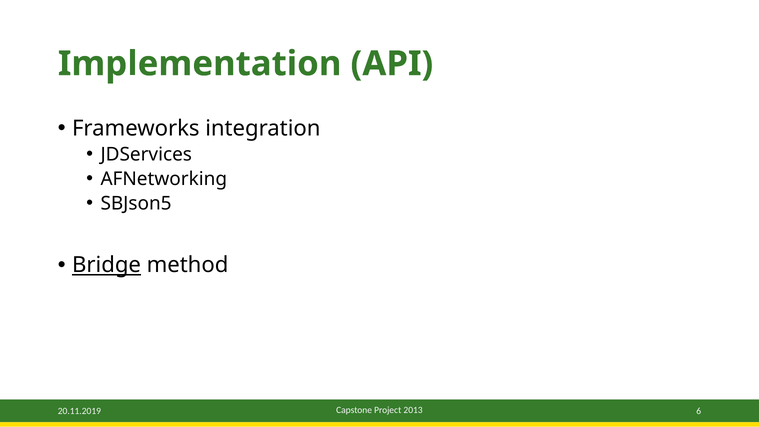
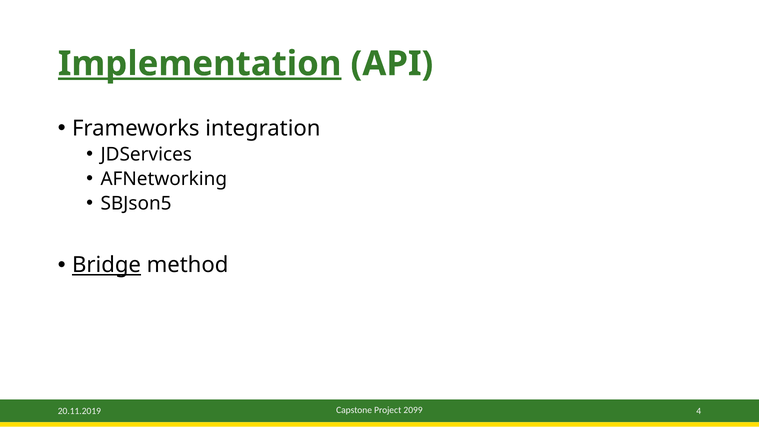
Implementation underline: none -> present (200, 64)
2013: 2013 -> 2099 (413, 410)
6: 6 -> 4 (699, 411)
